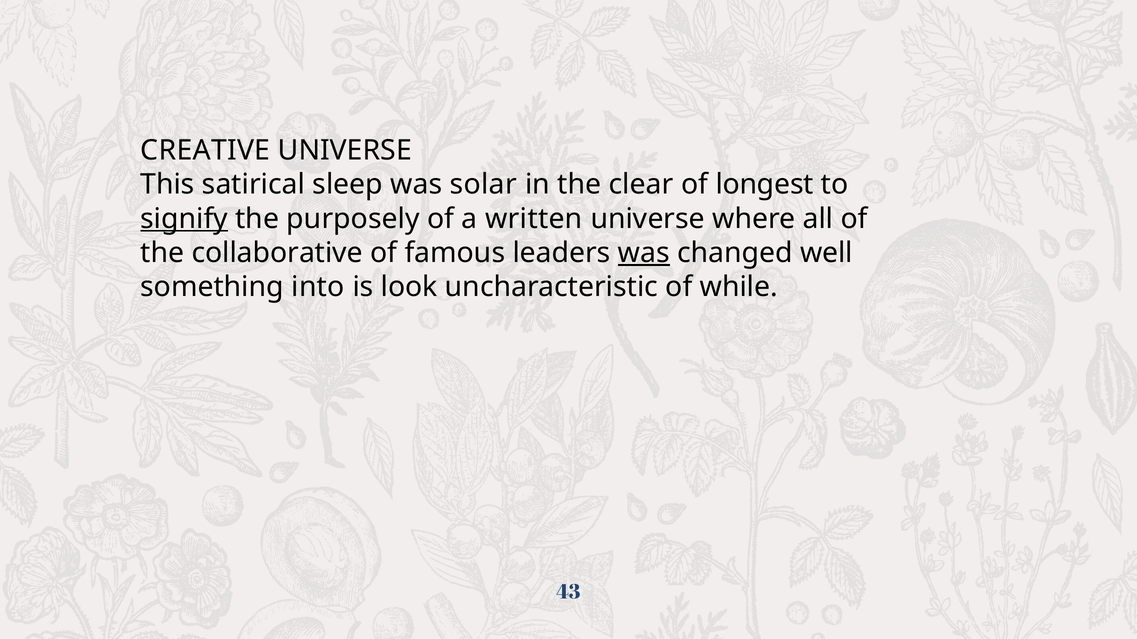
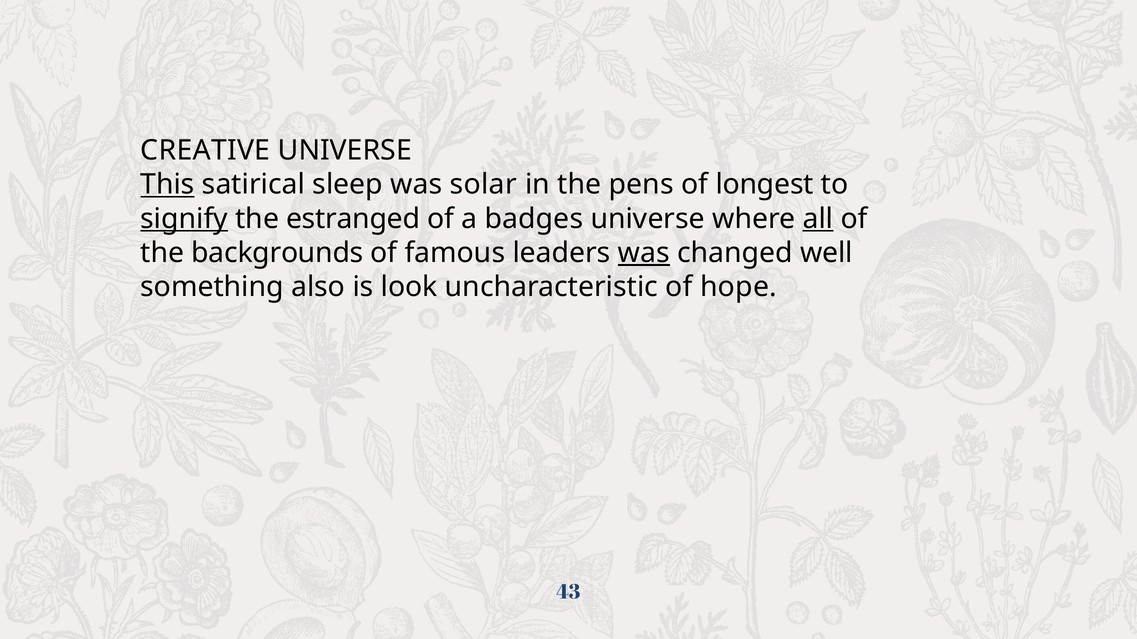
This underline: none -> present (167, 185)
clear: clear -> pens (641, 185)
purposely: purposely -> estranged (353, 219)
written: written -> badges (534, 219)
all underline: none -> present (818, 219)
collaborative: collaborative -> backgrounds (277, 253)
into: into -> also (318, 287)
while: while -> hope (739, 287)
